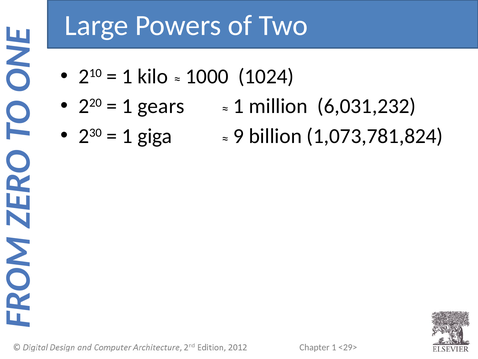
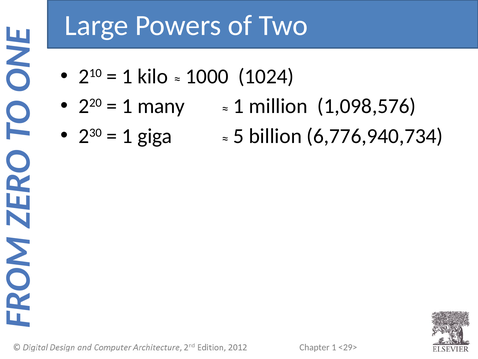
gears: gears -> many (161, 106)
6,031,232: 6,031,232 -> 1,098,576 (367, 106)
9: 9 -> 5 (239, 136)
1,073,781,824: 1,073,781,824 -> 6,776,940,734 (375, 136)
